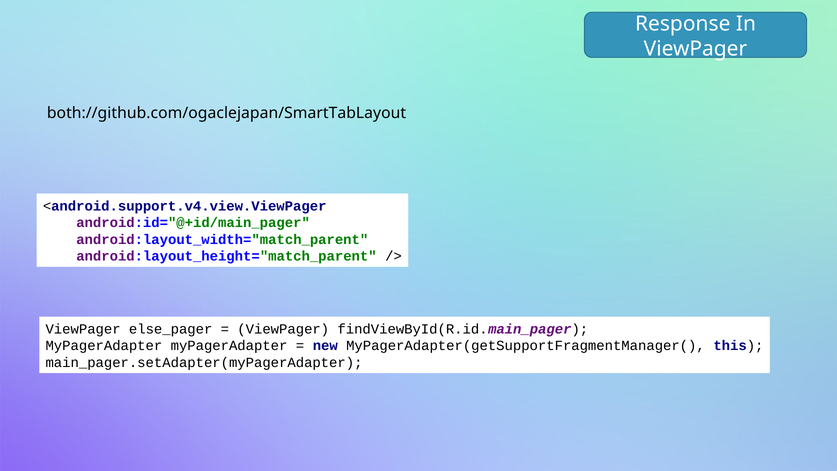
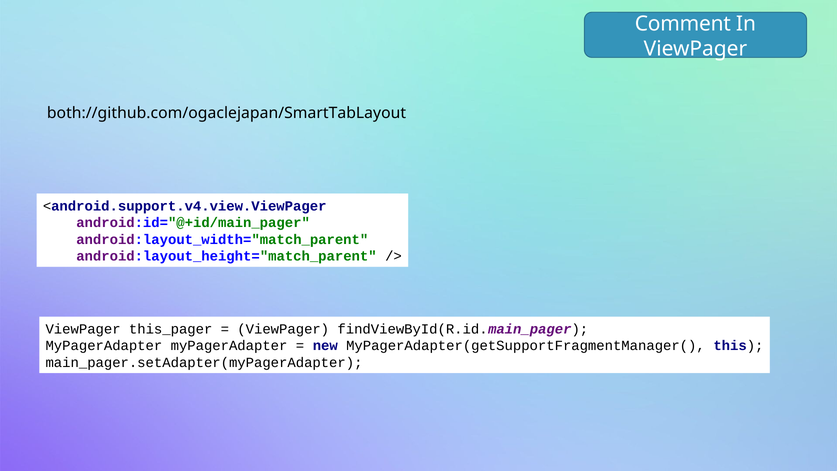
Response: Response -> Comment (683, 24)
else_pager: else_pager -> this_pager (171, 329)
